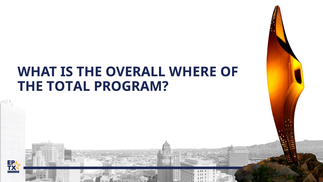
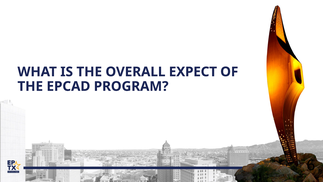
WHERE: WHERE -> EXPECT (193, 72)
TOTAL: TOTAL -> EPCAD (68, 86)
